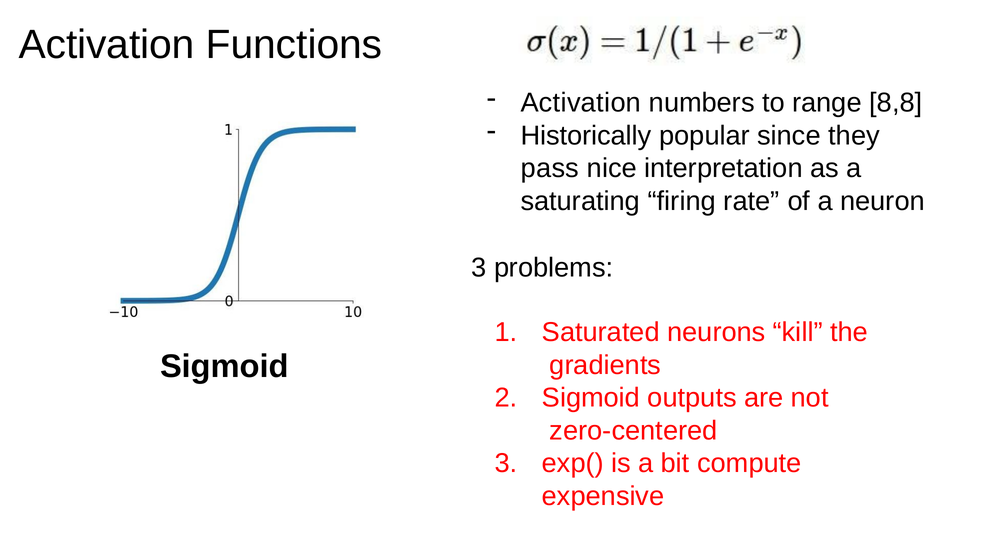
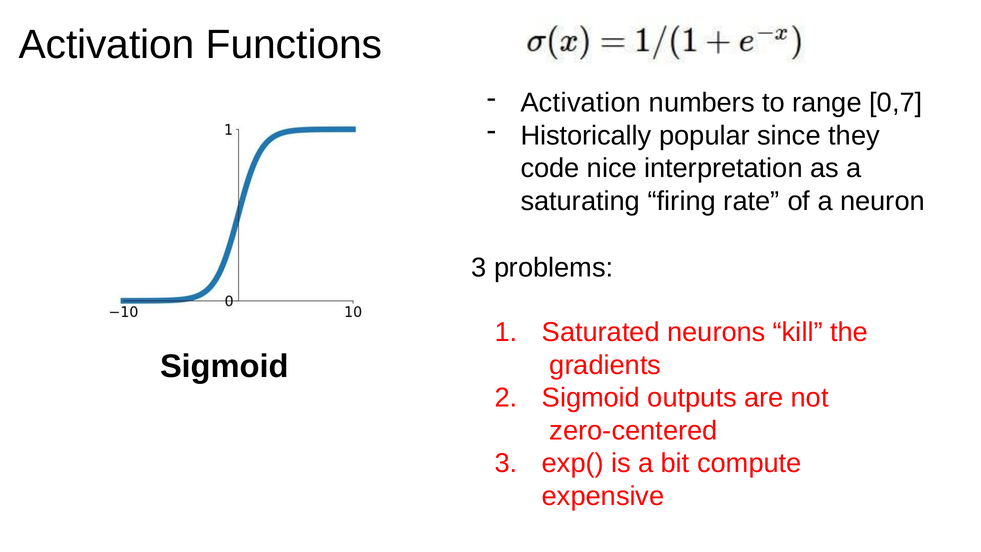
8,8: 8,8 -> 0,7 (896, 103)
pass: pass -> code (550, 168)
